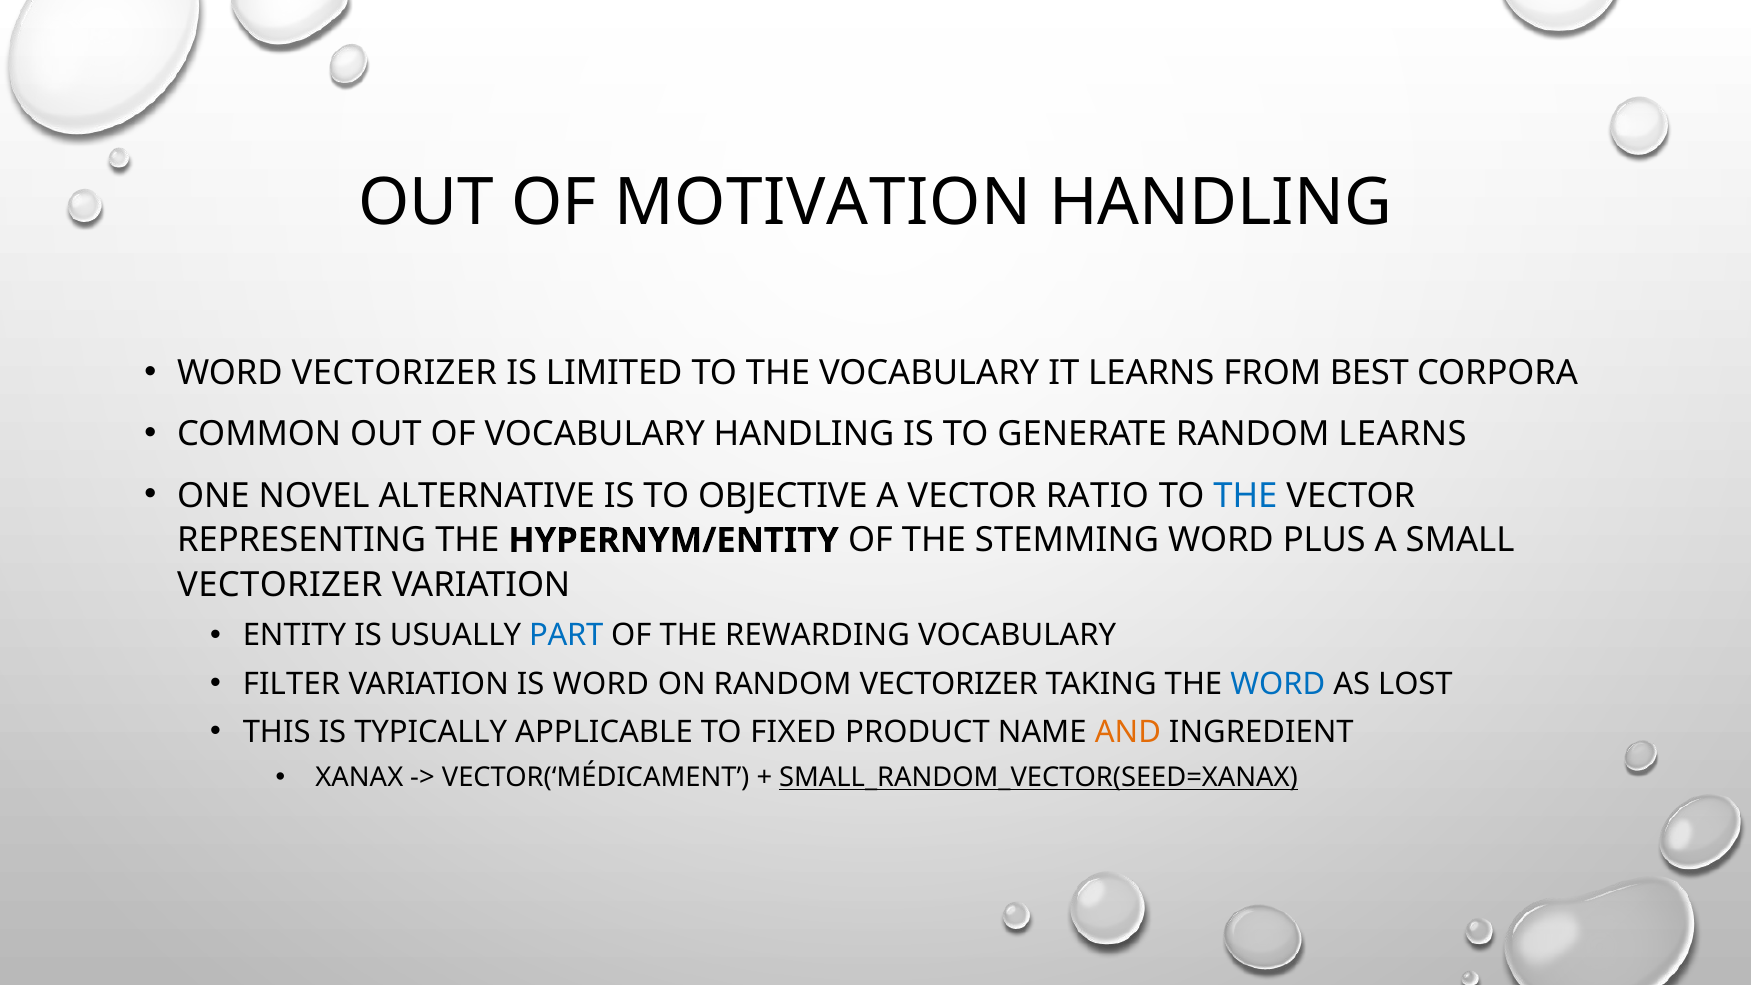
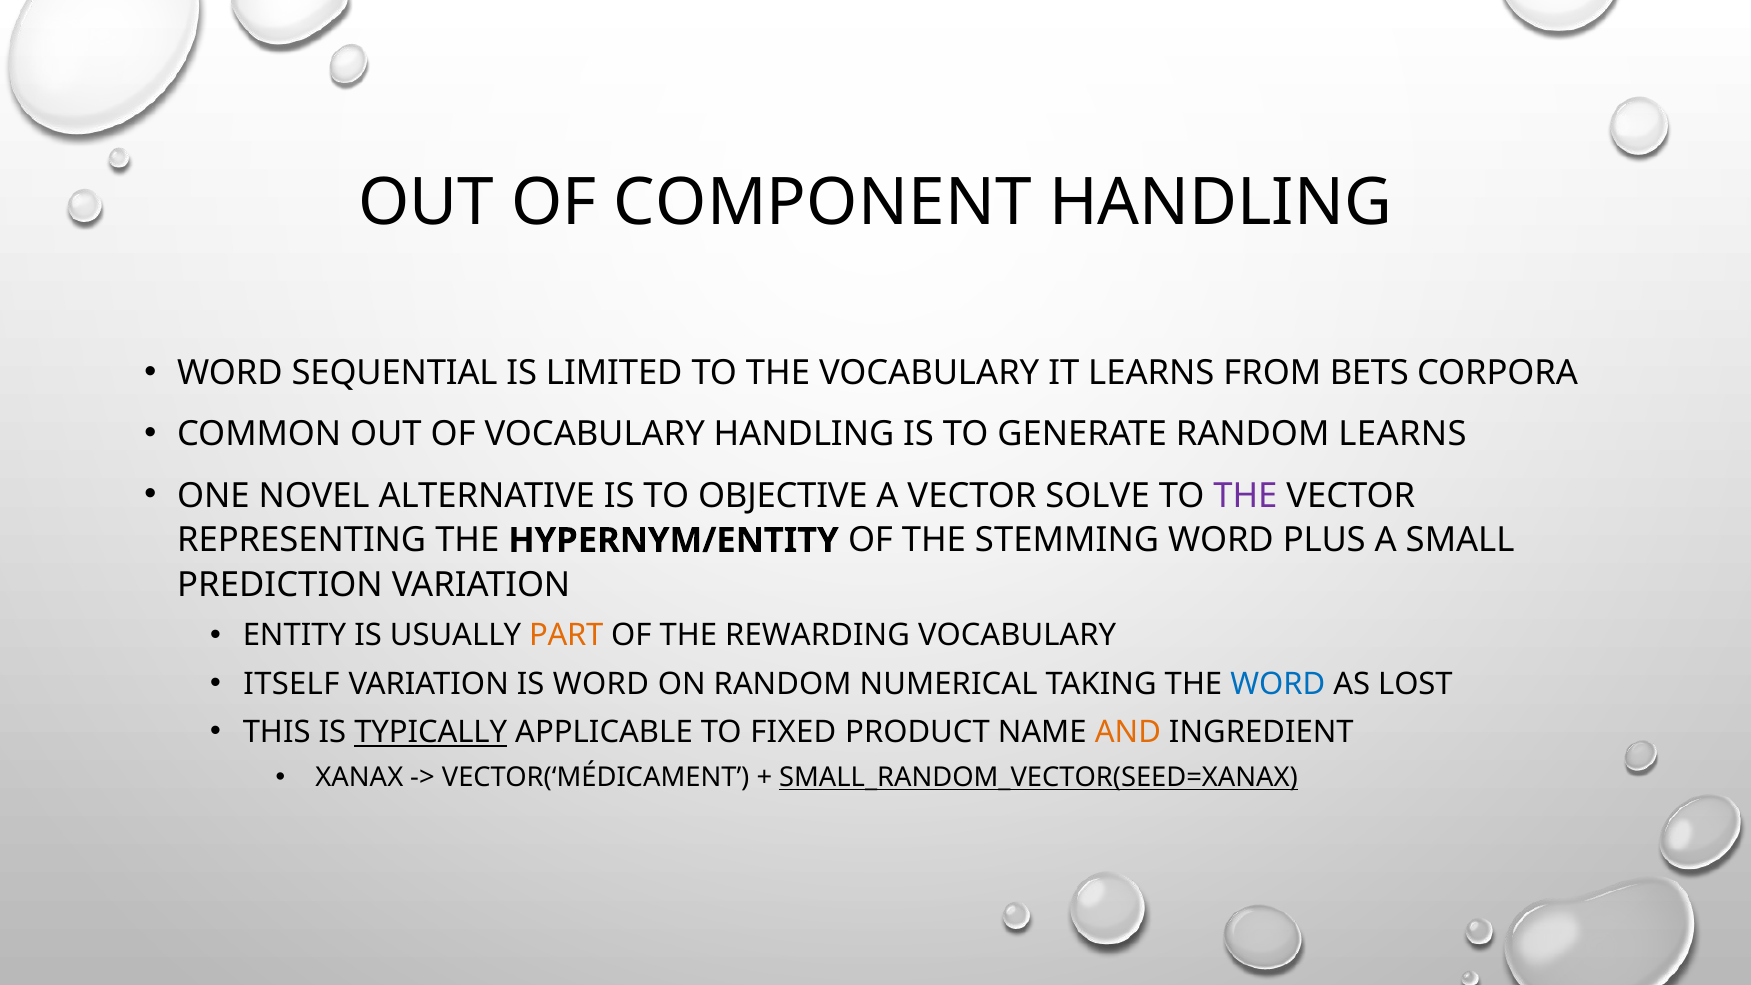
MOTIVATION: MOTIVATION -> COMPONENT (823, 203)
WORD VECTORIZER: VECTORIZER -> SEQUENTIAL (395, 373)
BEST: BEST -> BETS (1369, 373)
RATIO: RATIO -> SOLVE (1098, 496)
THE colour: blue -> purple (1245, 496)
VECTORIZER: VECTORIZER -> PREDICTION (280, 585)
PART colour: blue -> orange (566, 636)
FILTER: FILTER -> ITSELF (291, 684)
RANDOM VECTORIZER: VECTORIZER -> NUMERICAL (949, 684)
TYPICALLY underline: none -> present (431, 732)
